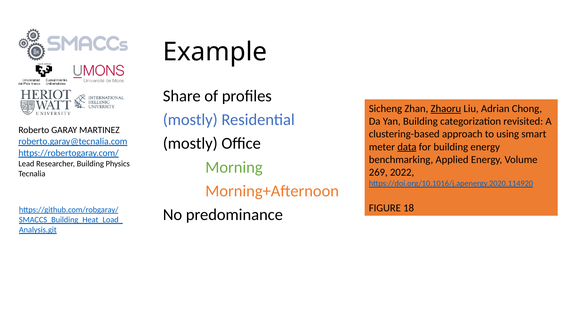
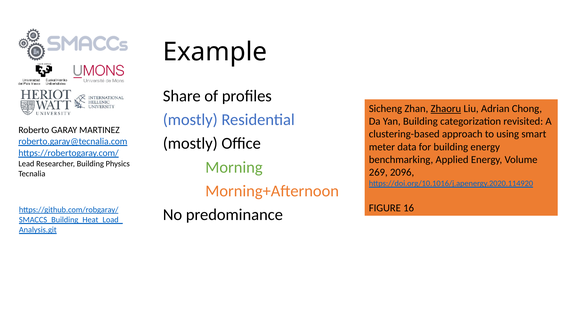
data underline: present -> none (407, 147)
2022: 2022 -> 2096 (402, 172)
18: 18 -> 16 (409, 208)
